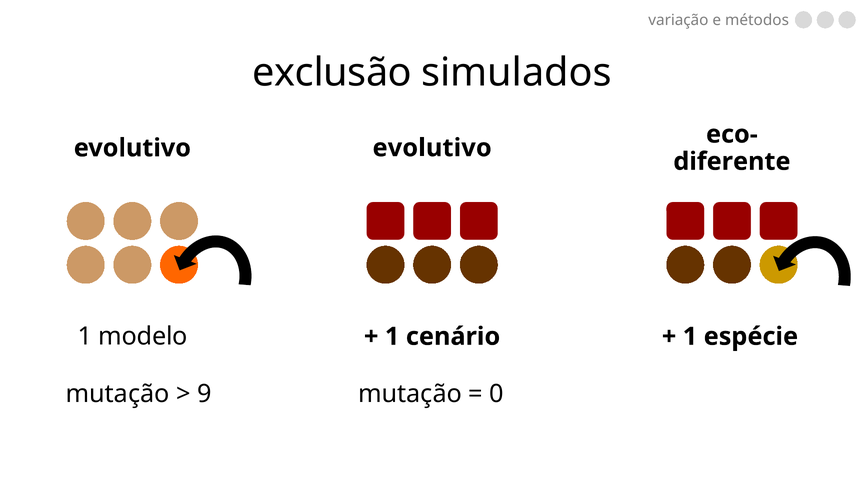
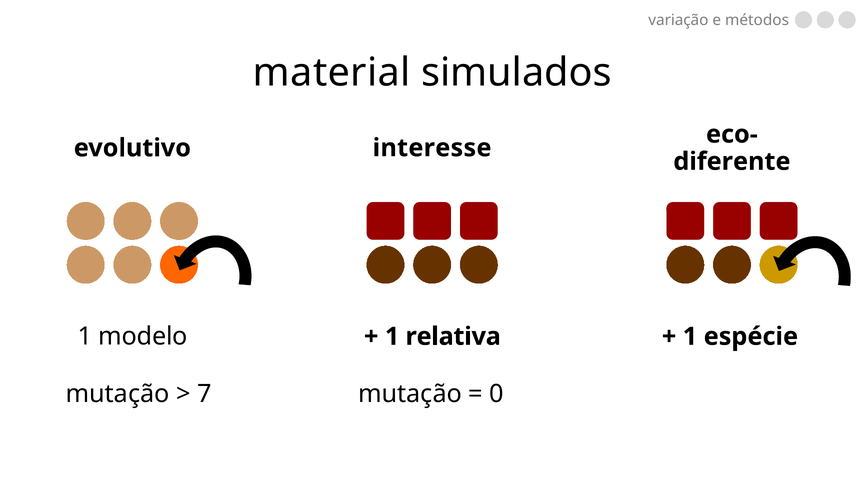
exclusão: exclusão -> material (332, 73)
evolutivo evolutivo: evolutivo -> interesse (432, 148)
cenário: cenário -> relativa (453, 337)
9: 9 -> 7 (204, 394)
